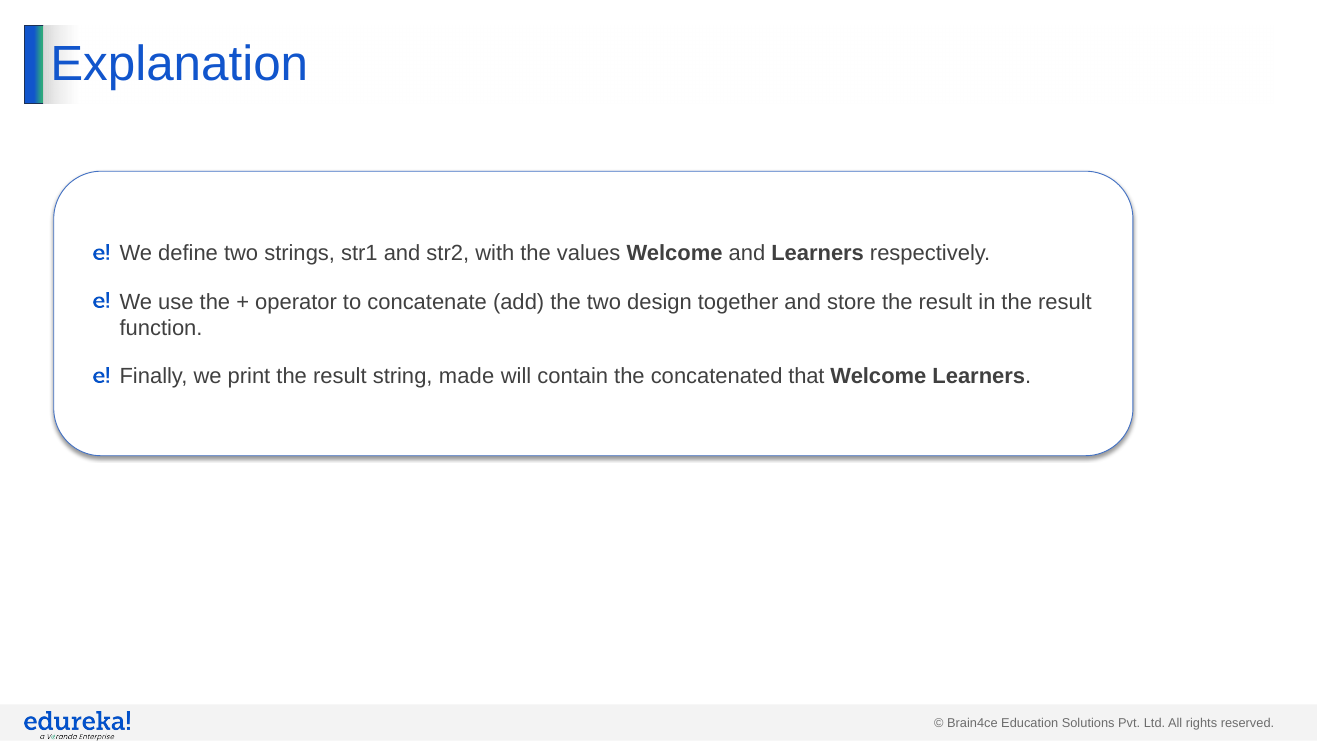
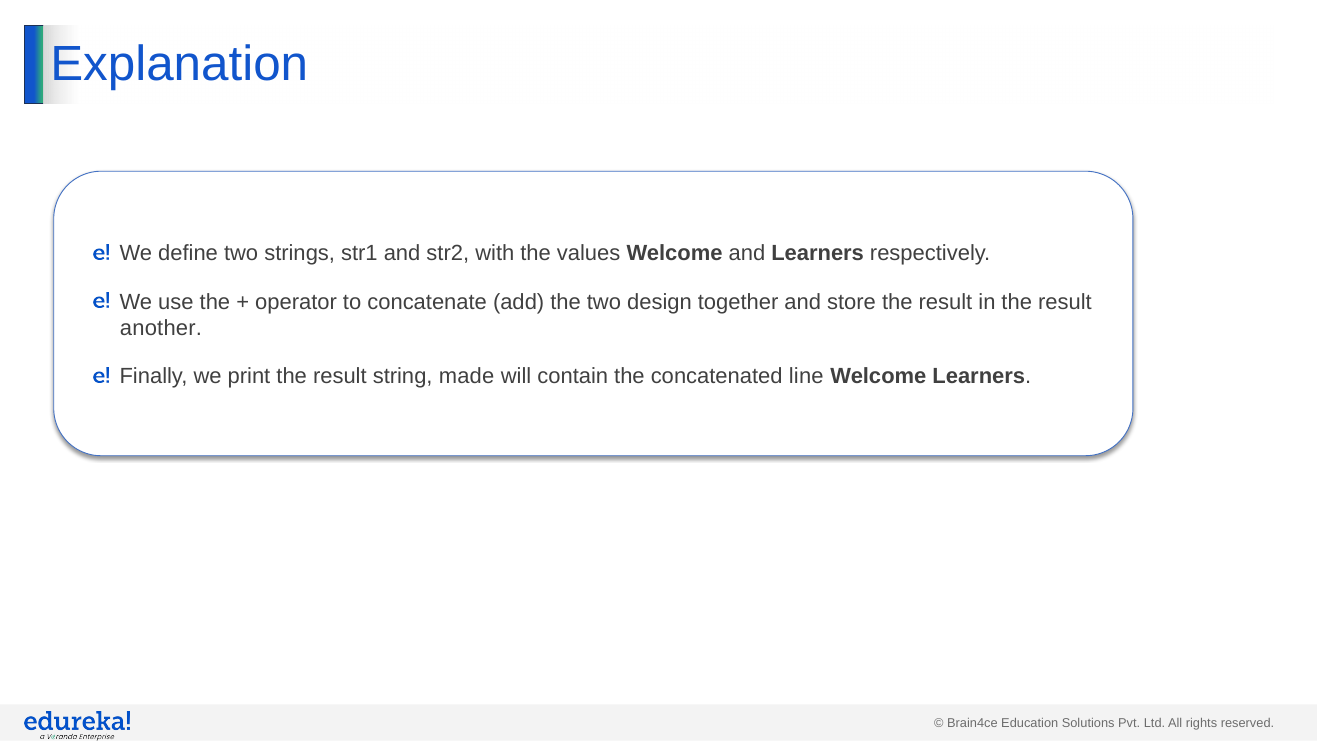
function: function -> another (161, 328)
that: that -> line (806, 376)
